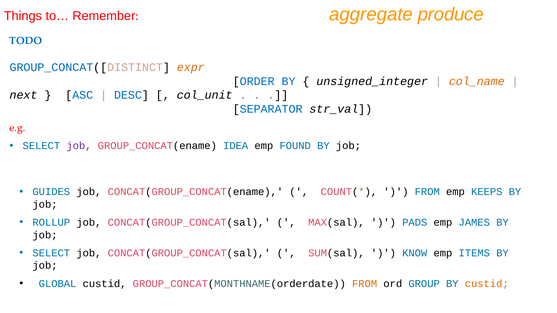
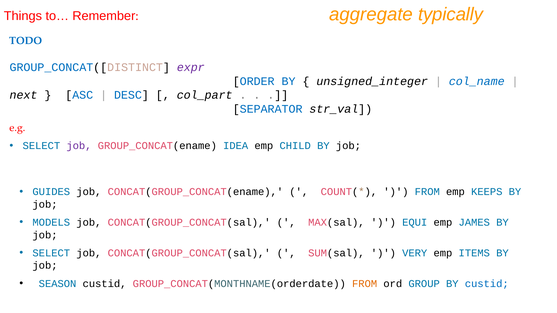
produce: produce -> typically (451, 14)
expr colour: orange -> purple (191, 67)
col_name colour: orange -> blue (477, 81)
col_unit: col_unit -> col_part (205, 95)
FOUND: FOUND -> CHILD (295, 146)
ROLLUP: ROLLUP -> MODELS (51, 223)
PADS: PADS -> EQUI (415, 223)
KNOW: KNOW -> VERY (415, 253)
GLOBAL: GLOBAL -> SEASON (58, 284)
custid colour: orange -> blue (487, 284)
